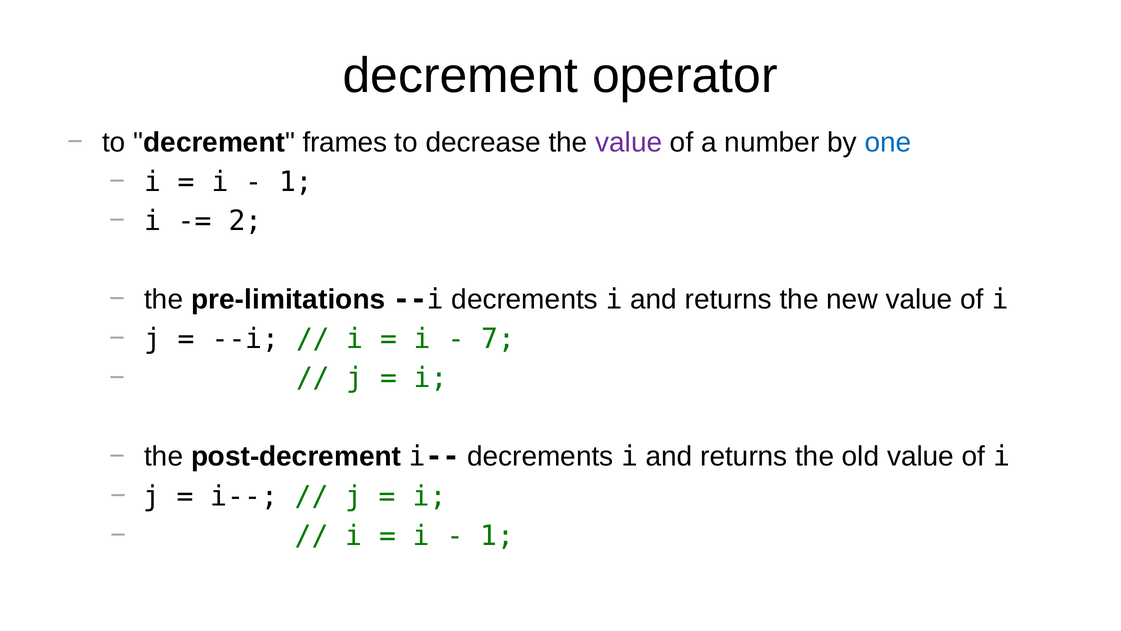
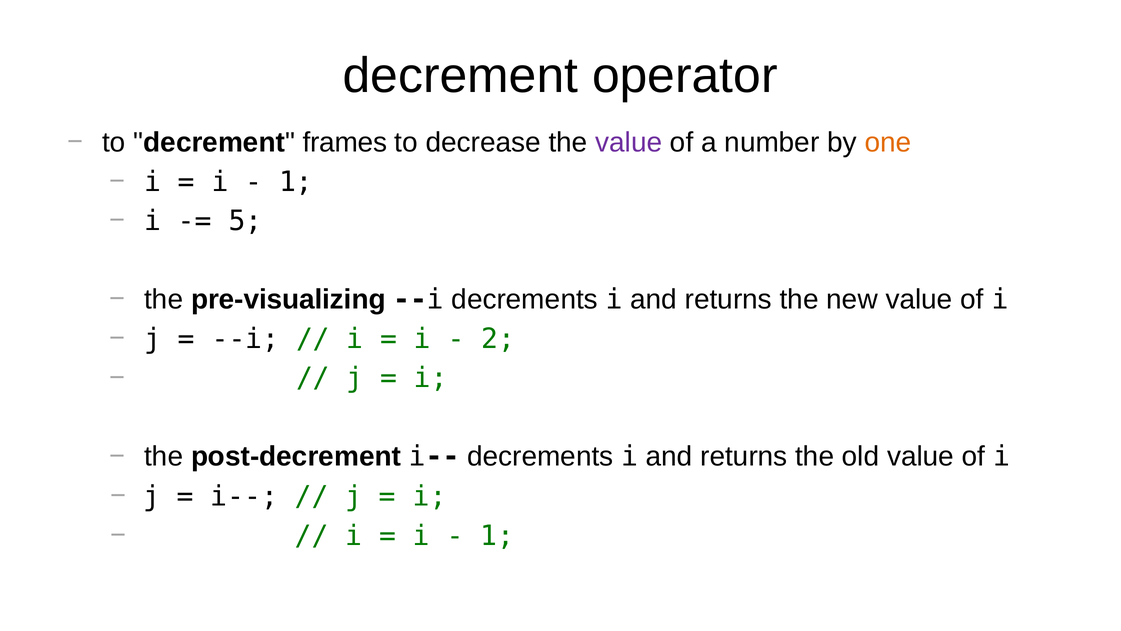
one colour: blue -> orange (888, 142)
2: 2 -> 5 (245, 221)
pre-limitations: pre-limitations -> pre-visualizing (288, 299)
7: 7 -> 2 (498, 339)
